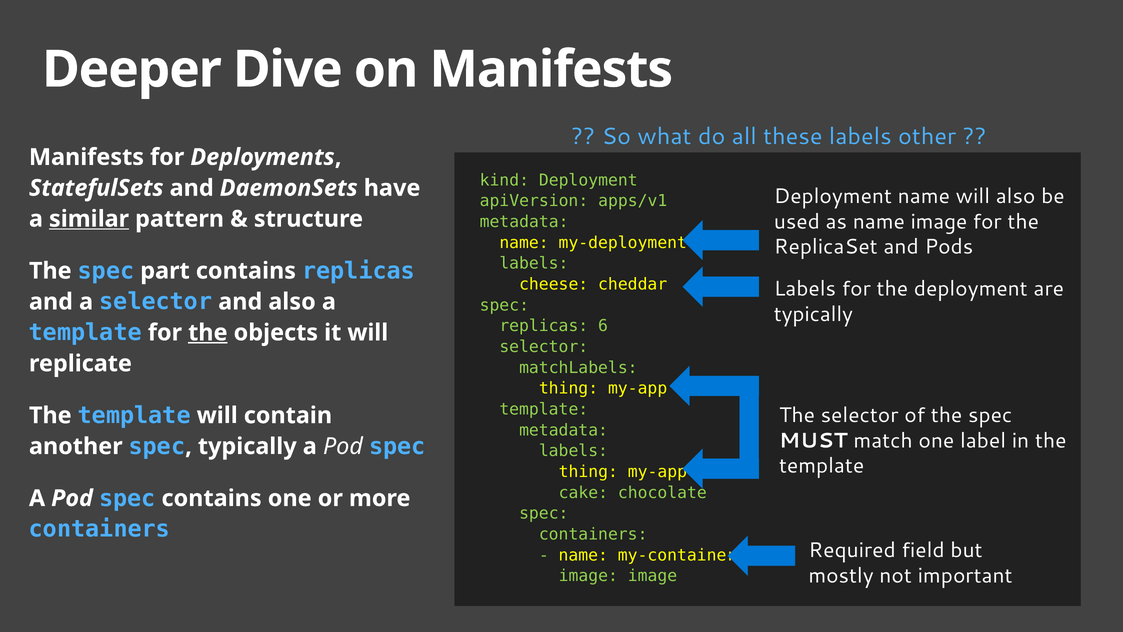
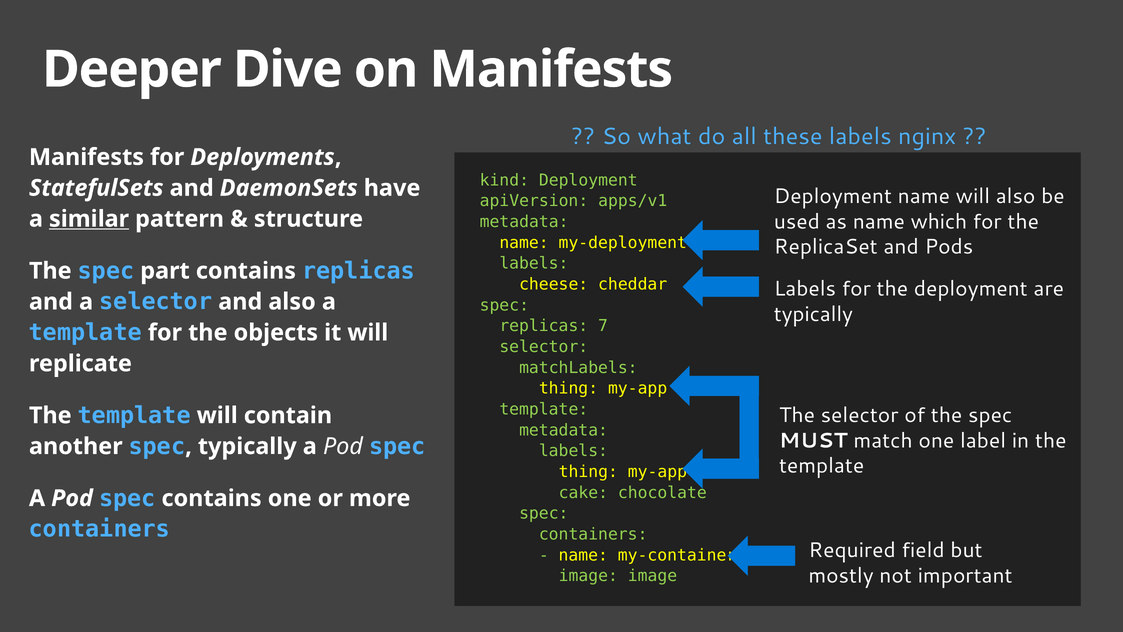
other: other -> nginx (927, 136)
name image: image -> which (939, 221)
6: 6 -> 7 (603, 326)
the underline: present -> none (208, 332)
